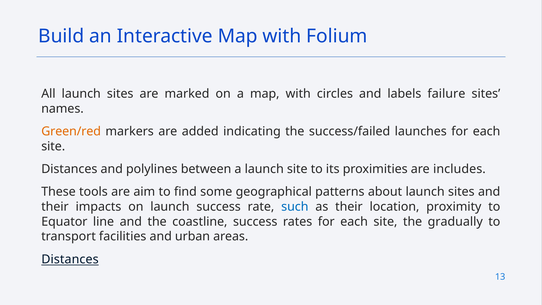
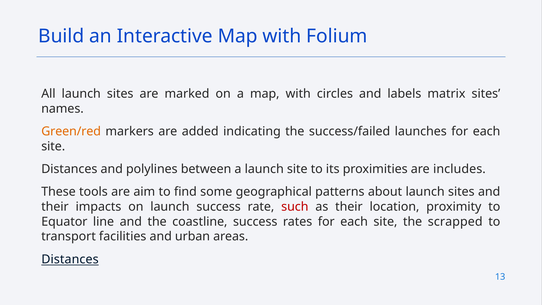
failure: failure -> matrix (446, 94)
such colour: blue -> red (295, 207)
gradually: gradually -> scrapped (455, 222)
